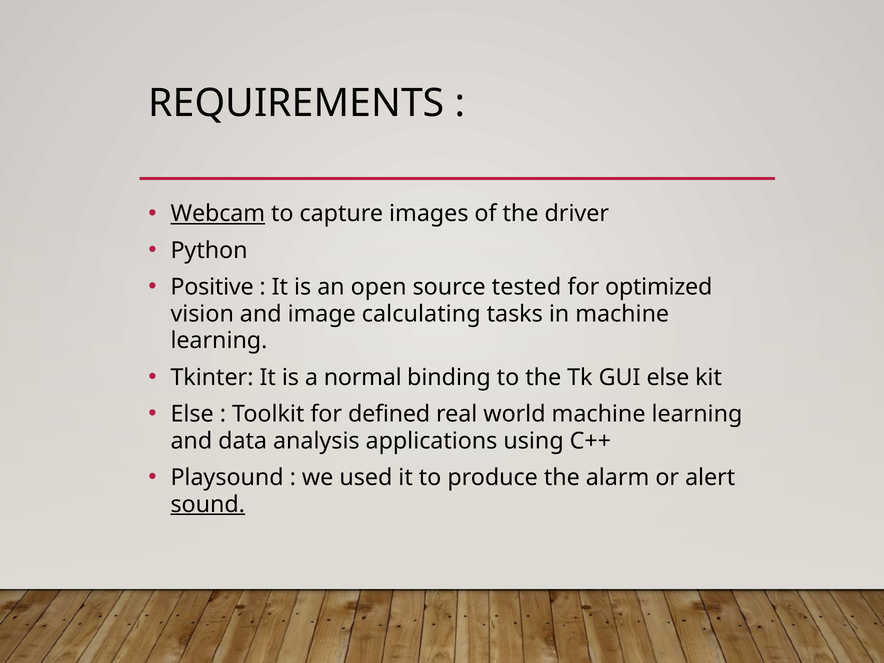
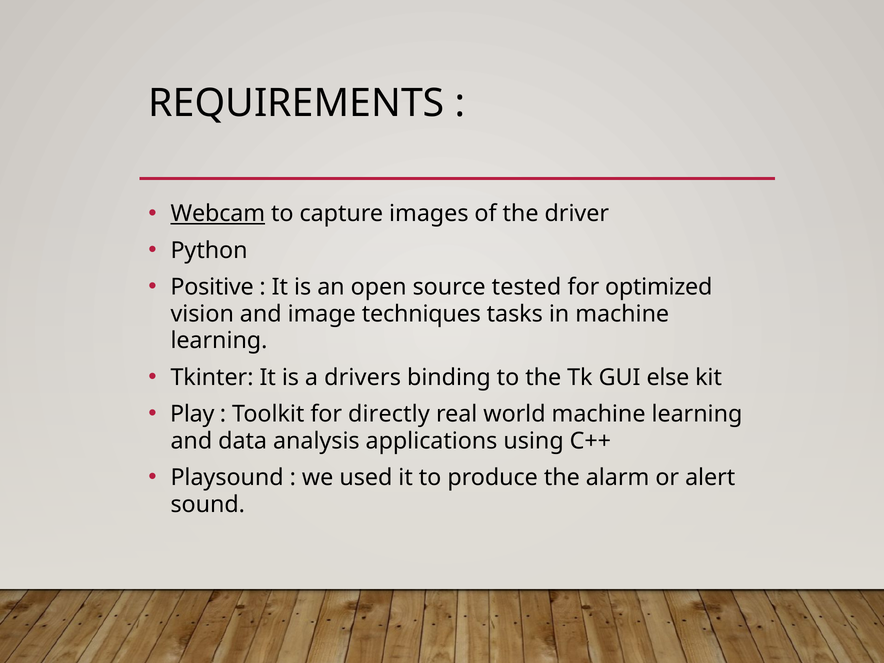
calculating: calculating -> techniques (421, 314)
normal: normal -> drivers (363, 377)
Else: Else -> Play (192, 414)
defined: defined -> directly (389, 414)
sound underline: present -> none (208, 504)
